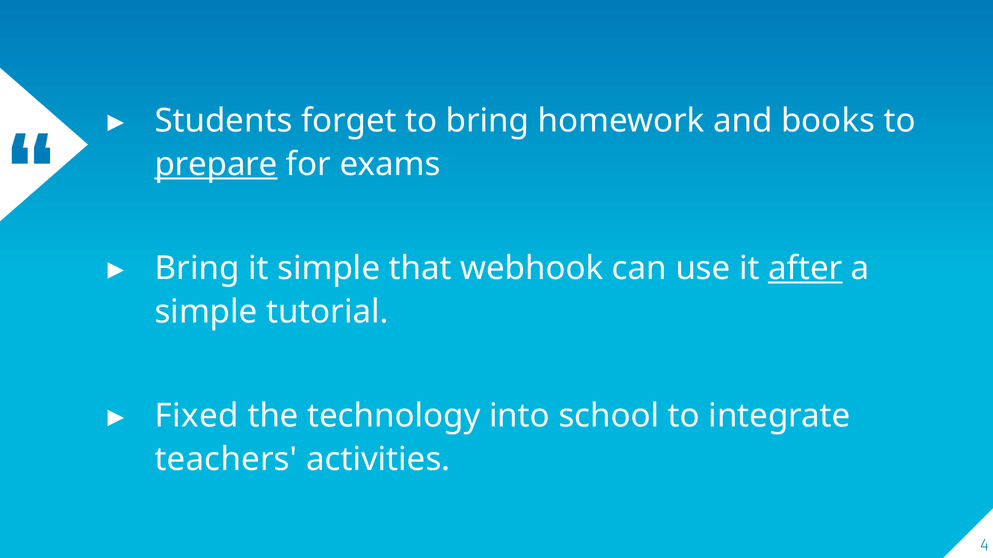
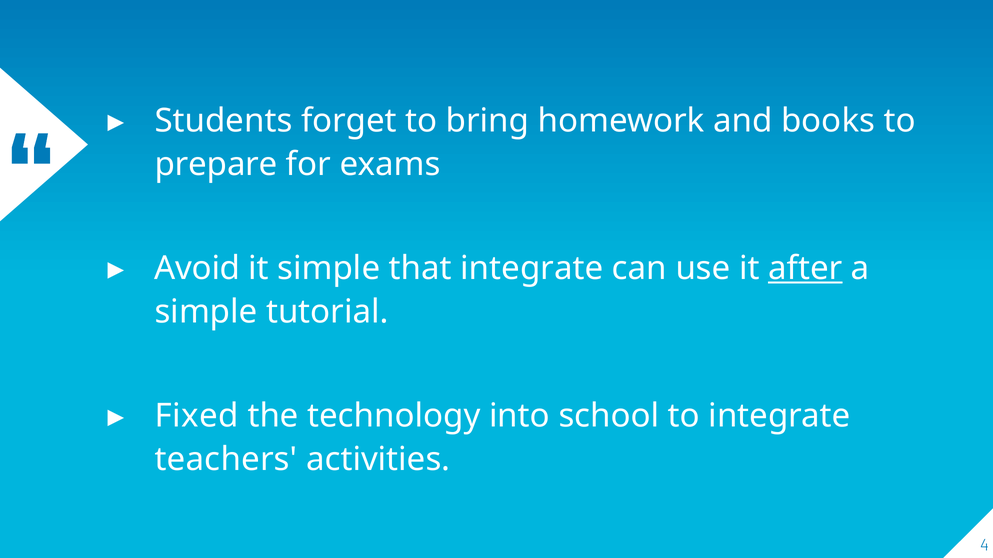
prepare underline: present -> none (216, 165)
Bring: Bring -> Avoid (197, 269)
that webhook: webhook -> integrate (532, 269)
